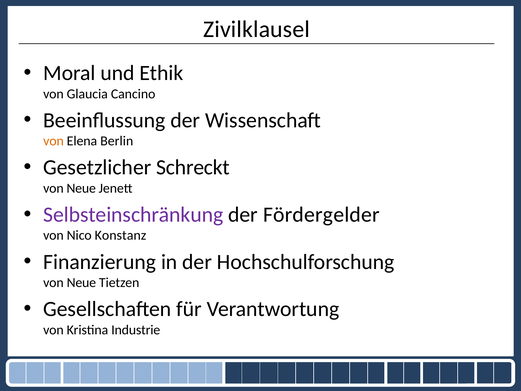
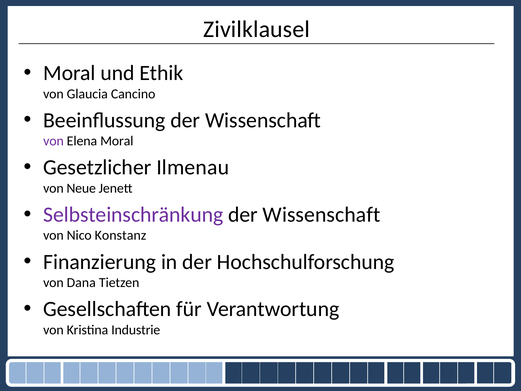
von colour: orange -> purple (53, 141)
Elena Berlin: Berlin -> Moral (117, 141)
Schreckt: Schreckt -> Ilmenau (193, 167)
Fördergelder: Fördergelder -> Wissenschaft (321, 215)
Neue: Neue -> Dana (81, 282)
